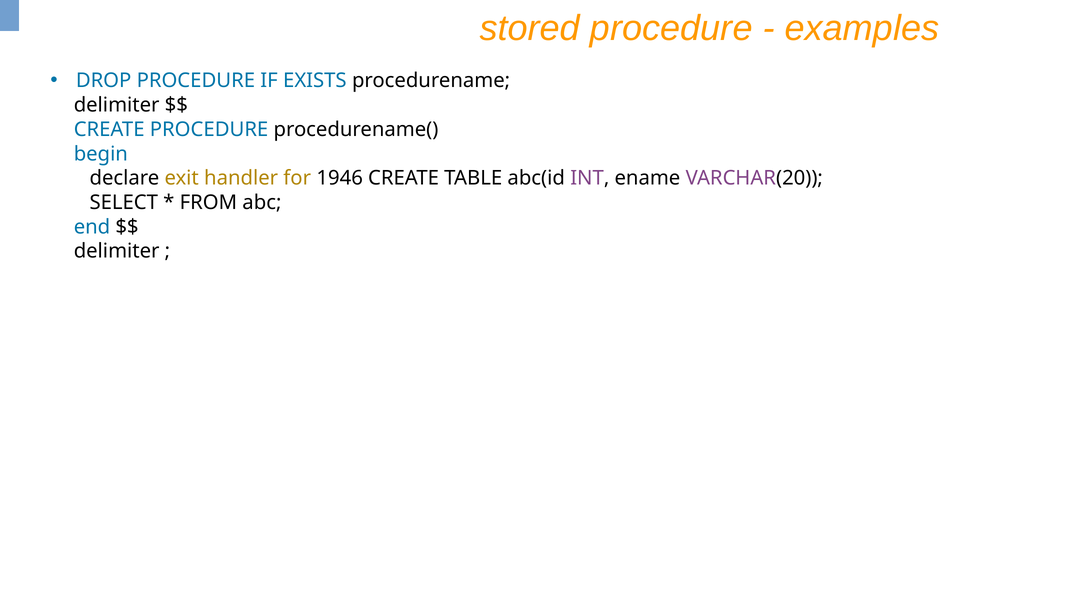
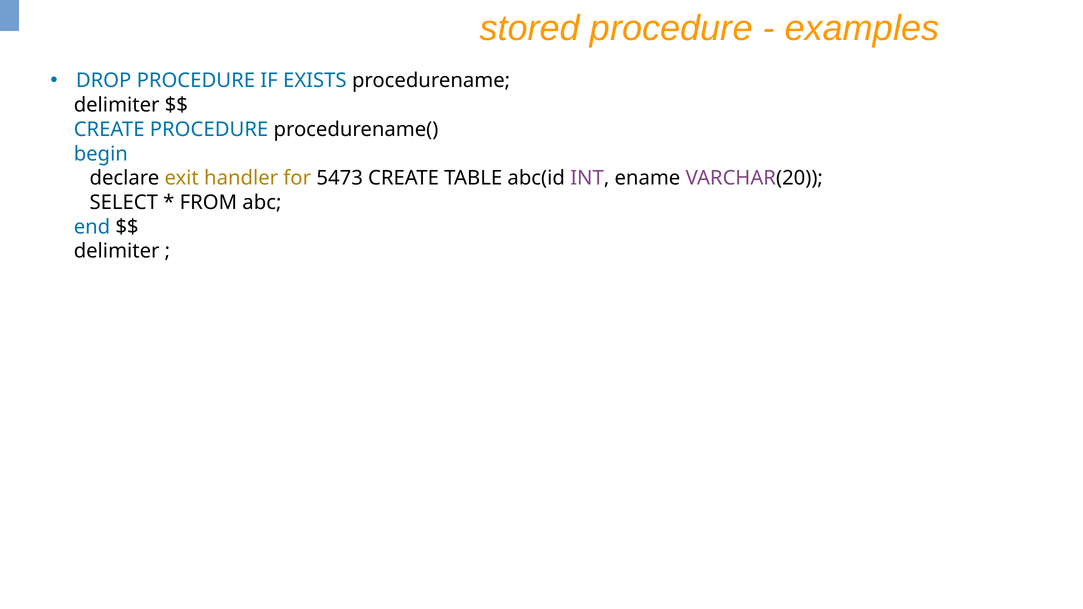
1946: 1946 -> 5473 (340, 178)
